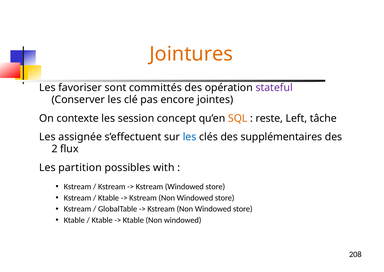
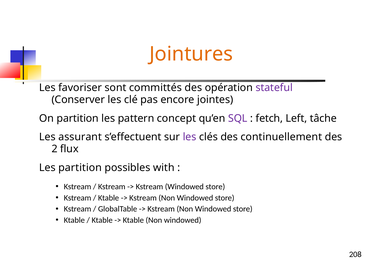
On contexte: contexte -> partition (78, 118)
session: session -> pattern (136, 118)
SQL colour: orange -> purple (238, 118)
reste: reste -> fetch (269, 118)
assignée: assignée -> assurant (80, 137)
les colour: blue -> purple (190, 137)
supplémentaires: supplémentaires -> continuellement (281, 137)
